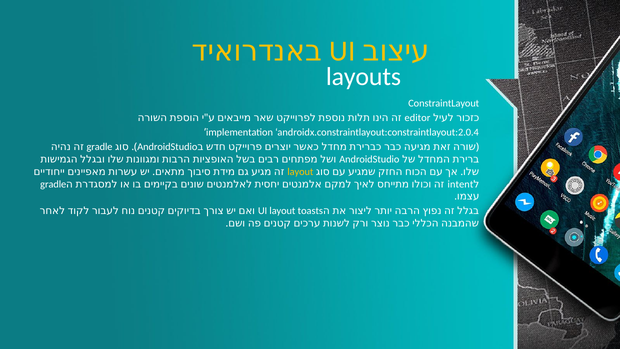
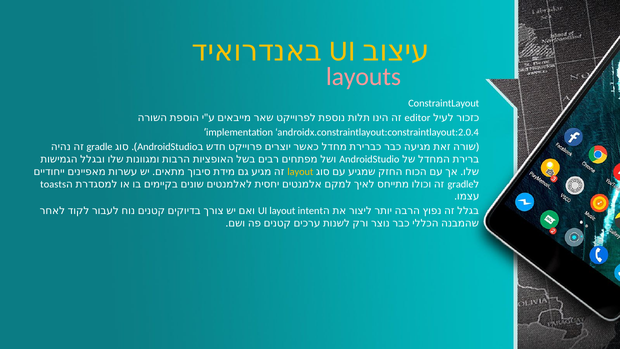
layouts colour: white -> pink (363, 77)
gradle: gradle -> toasts (53, 184)
intent: intent -> gradle (461, 184)
toasts: toasts -> intent (310, 211)
